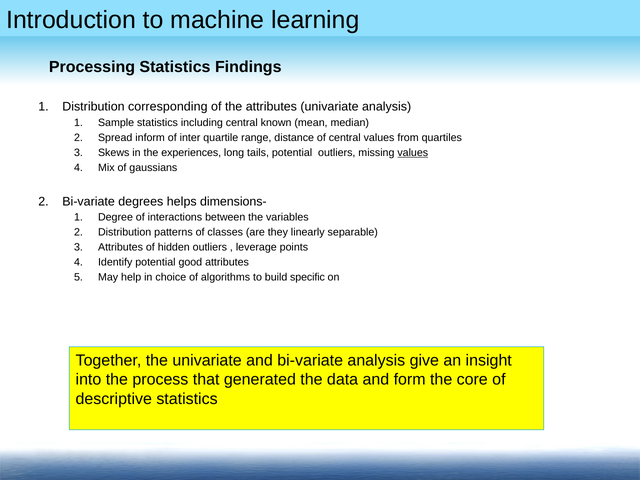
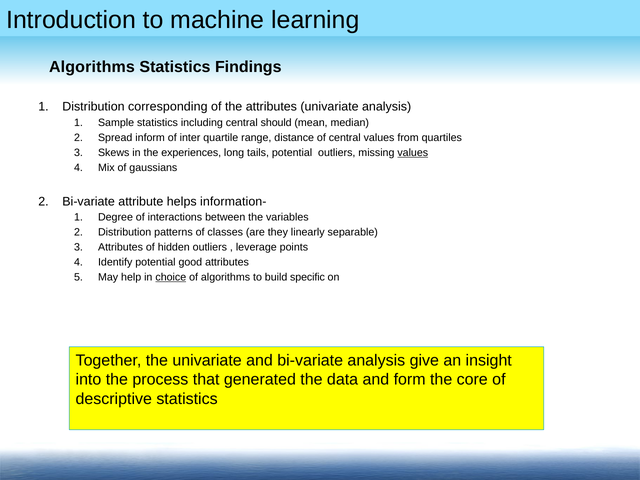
Processing: Processing -> Algorithms (92, 67)
known: known -> should (276, 123)
degrees: degrees -> attribute (141, 202)
dimensions-: dimensions- -> information- (233, 202)
choice underline: none -> present (171, 277)
